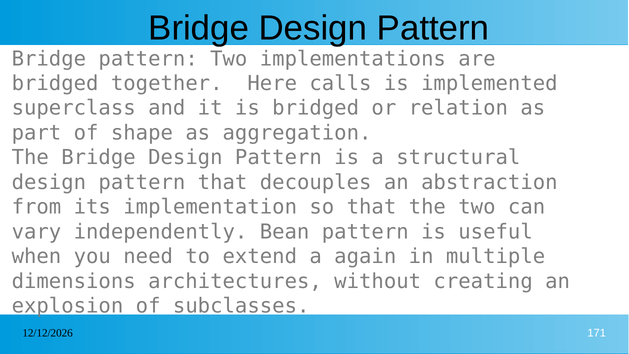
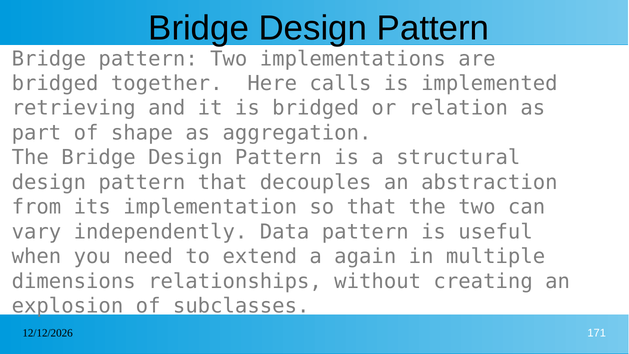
superclass: superclass -> retrieving (74, 108)
Bean: Bean -> Data (285, 232)
architectures: architectures -> relationships (235, 281)
